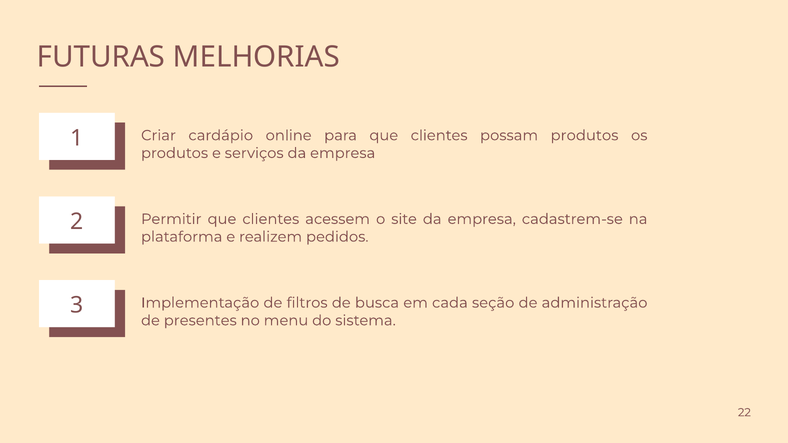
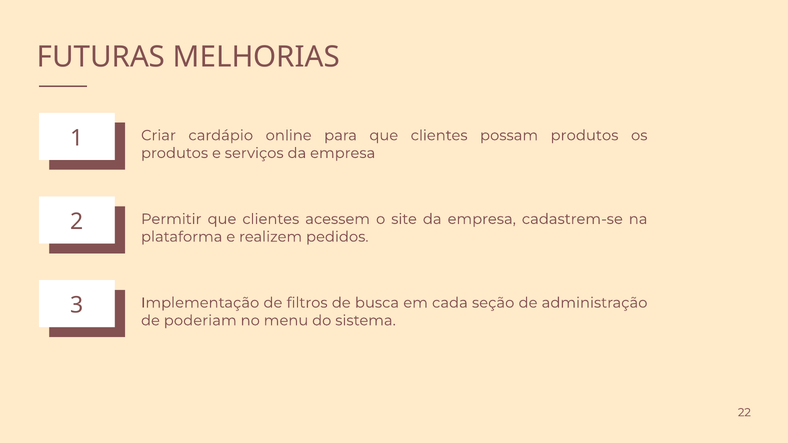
presentes: presentes -> poderiam (200, 321)
